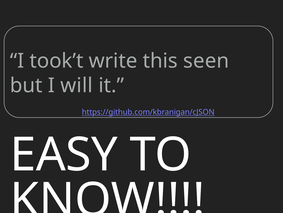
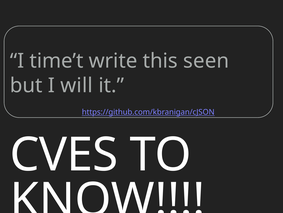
took’t: took’t -> time’t (57, 61)
EASY: EASY -> CVES (64, 154)
